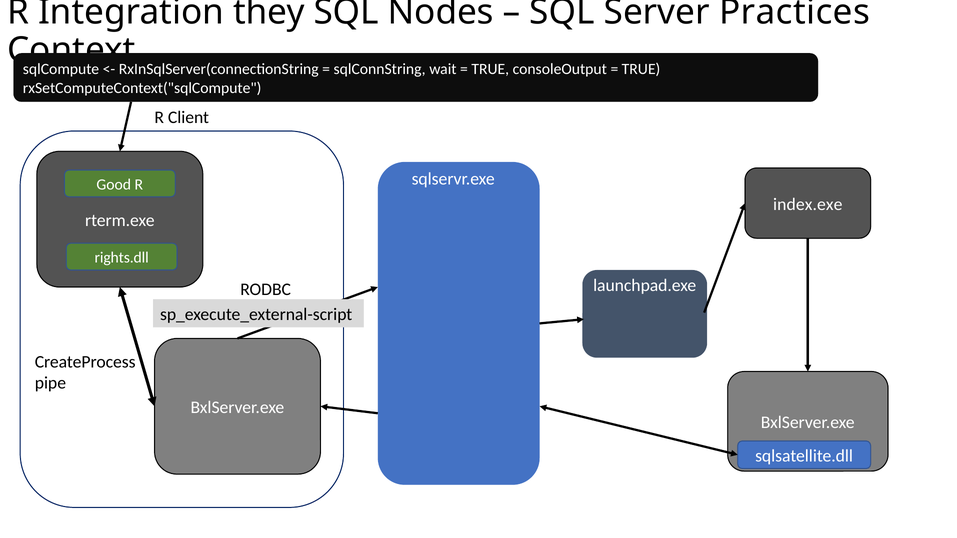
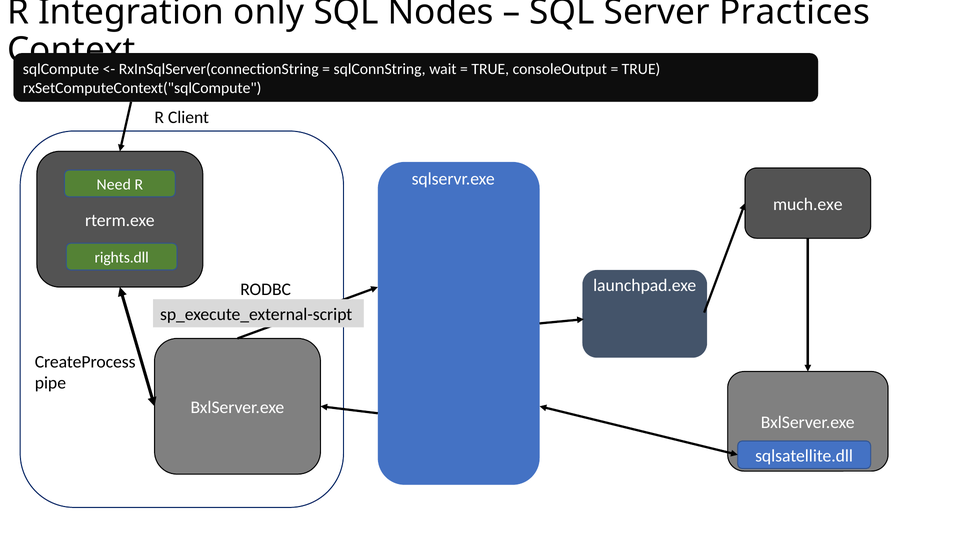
they: they -> only (269, 12)
Good: Good -> Need (114, 185)
index.exe: index.exe -> much.exe (808, 204)
